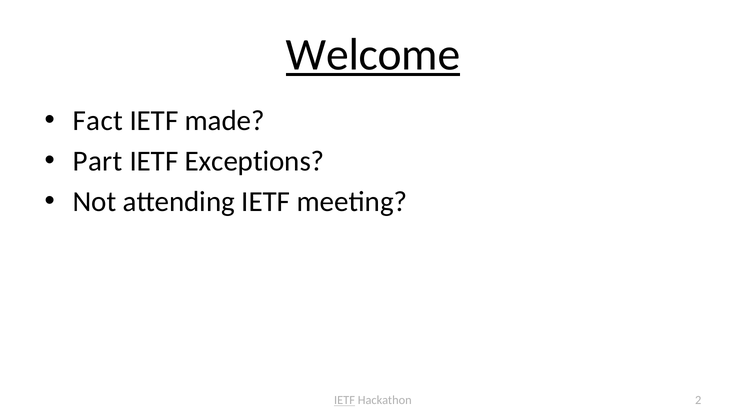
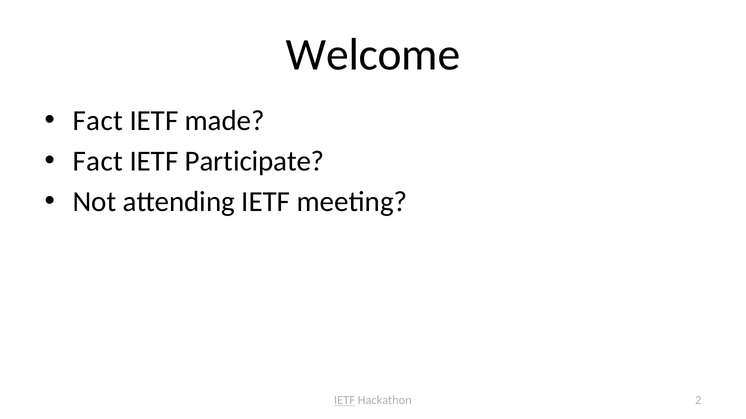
Welcome underline: present -> none (373, 55)
Part: Part -> Fact (98, 162)
Exceptions: Exceptions -> Participate (255, 162)
